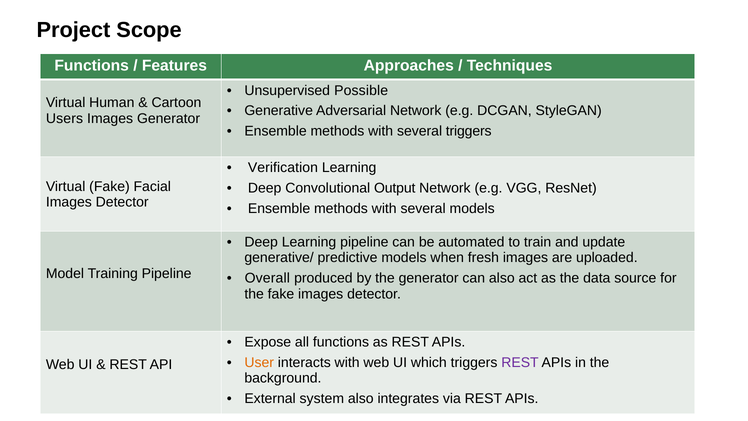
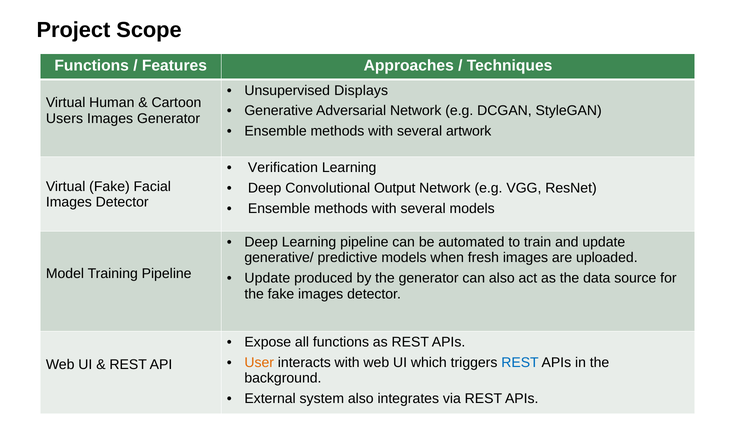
Possible: Possible -> Displays (361, 90)
several triggers: triggers -> artwork (469, 131)
Overall: Overall -> Update (267, 278)
REST colour: purple -> blue (520, 362)
